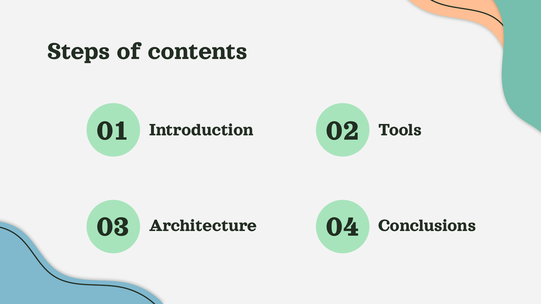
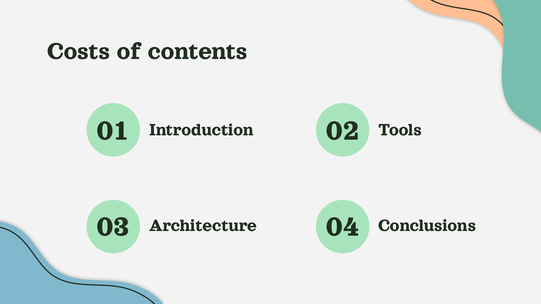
Steps: Steps -> Costs (79, 50)
